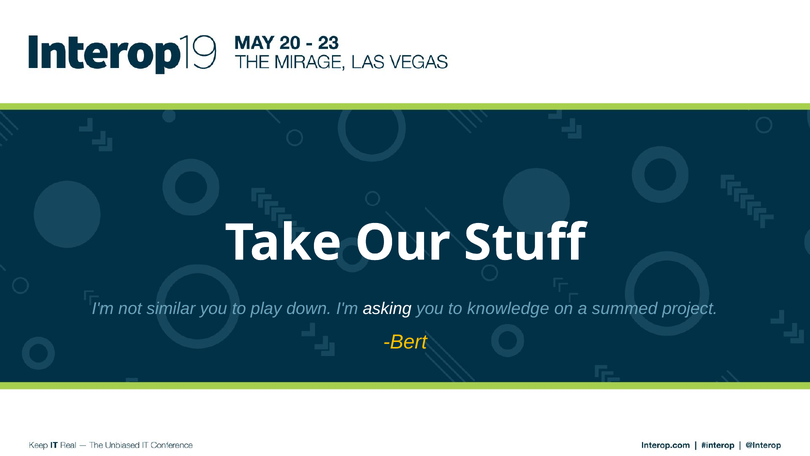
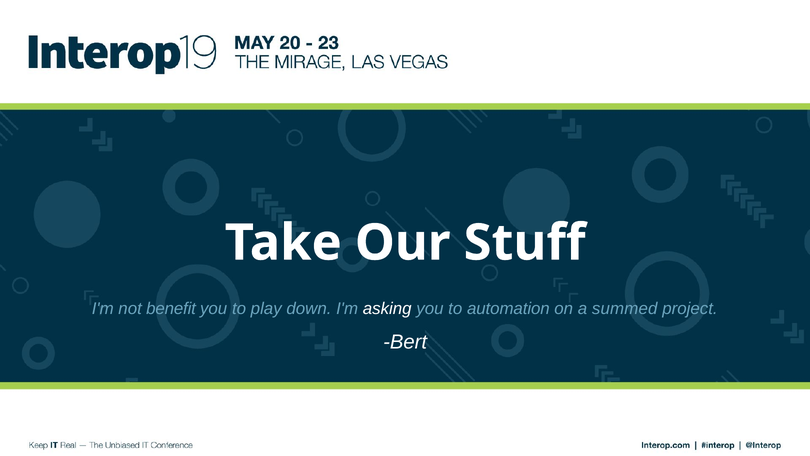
similar: similar -> benefit (171, 309)
knowledge: knowledge -> automation (508, 309)
Bert colour: yellow -> white (405, 342)
